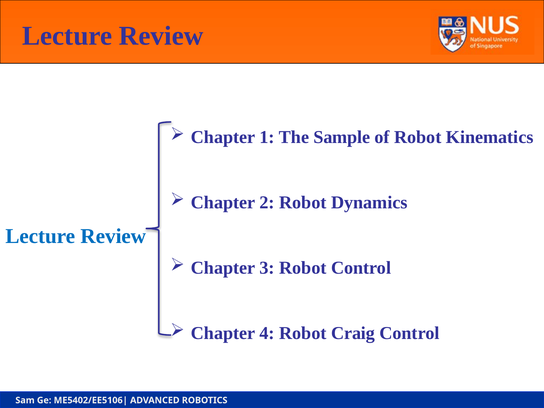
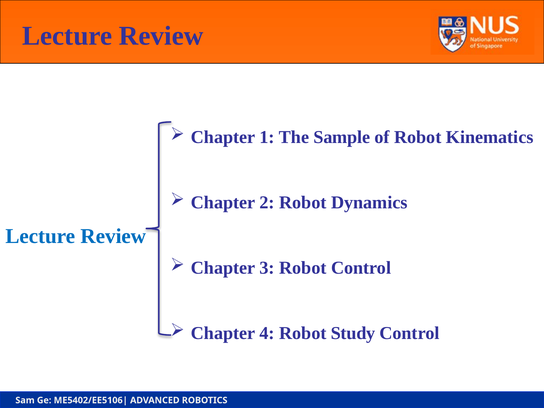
Craig: Craig -> Study (353, 333)
